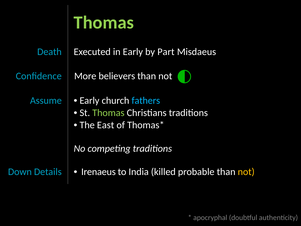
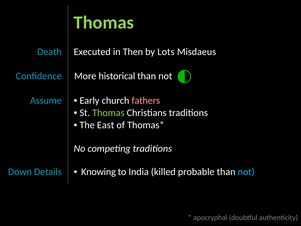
in Early: Early -> Then (133, 52)
Part: Part -> Lots (166, 52)
believers: believers -> historical (117, 76)
fathers colour: light blue -> pink (146, 100)
Irenaeus: Irenaeus -> Knowing (98, 172)
not colour: yellow -> light blue (246, 172)
